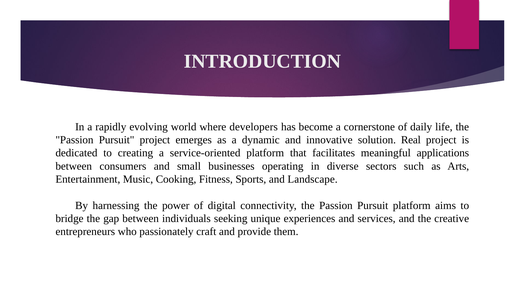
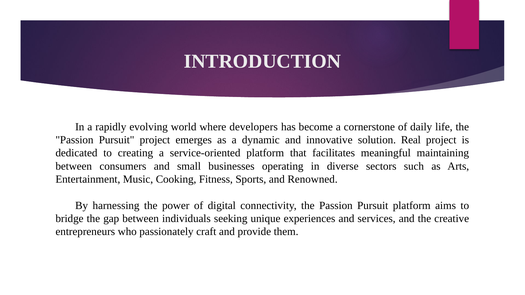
applications: applications -> maintaining (443, 153)
Landscape: Landscape -> Renowned (313, 179)
